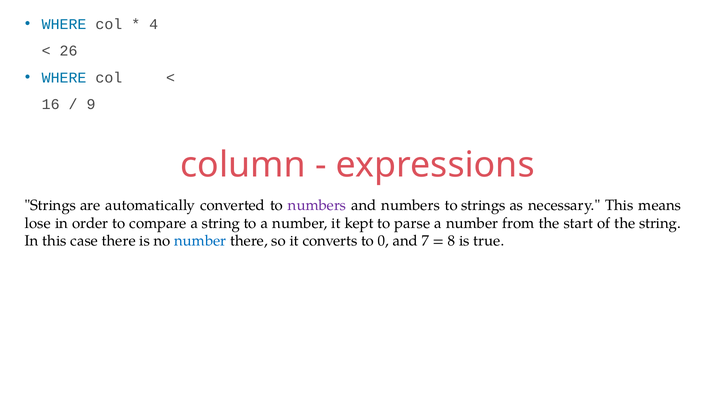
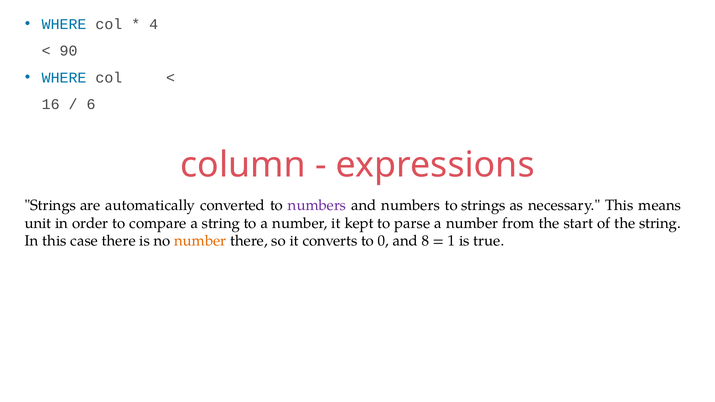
26: 26 -> 90 (69, 51)
9: 9 -> 6 (91, 105)
lose: lose -> unit (38, 223)
number colour: blue -> orange (200, 241)
7: 7 -> 8 (425, 241)
8: 8 -> 1 (452, 241)
